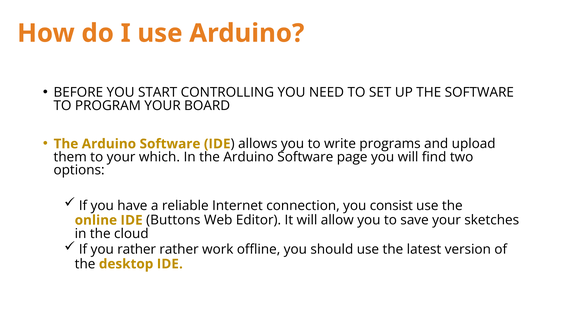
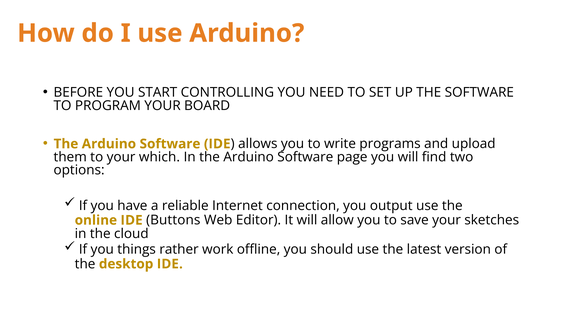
consist: consist -> output (391, 206)
you rather: rather -> things (137, 250)
